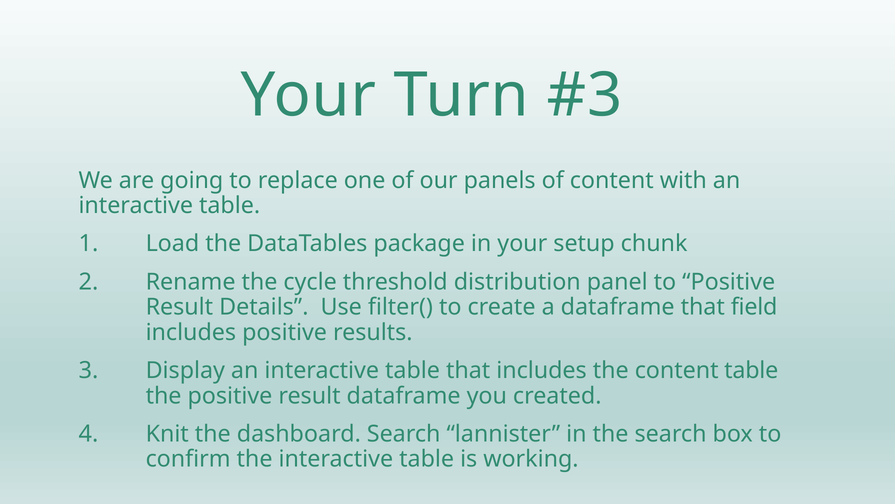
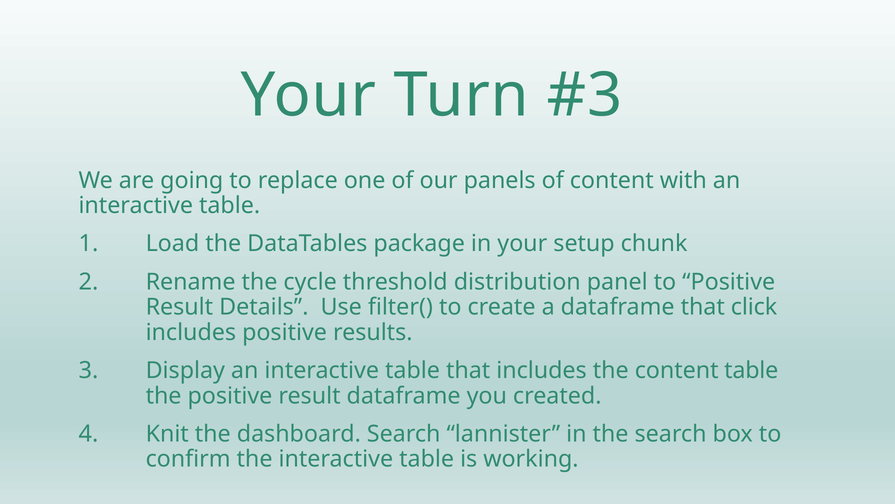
field: field -> click (754, 307)
